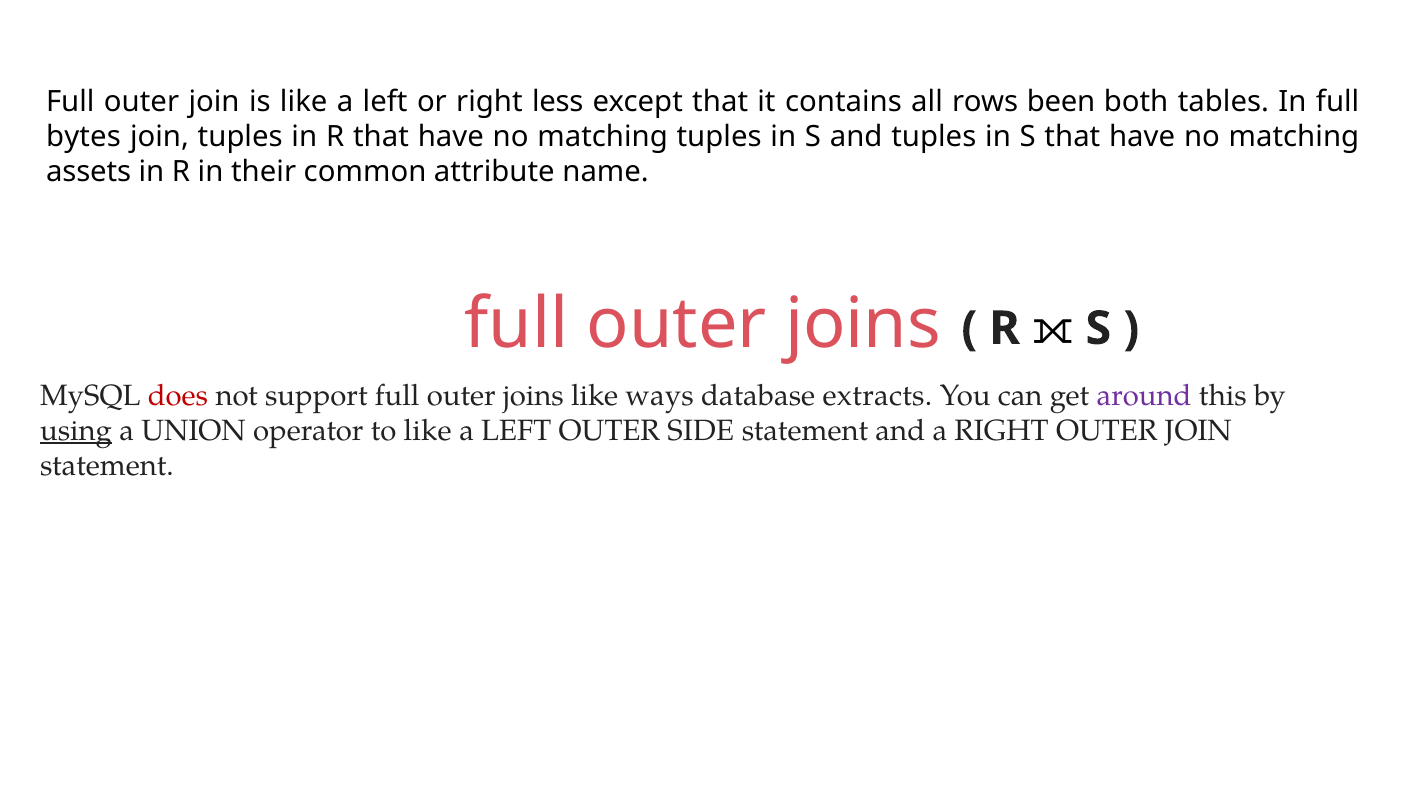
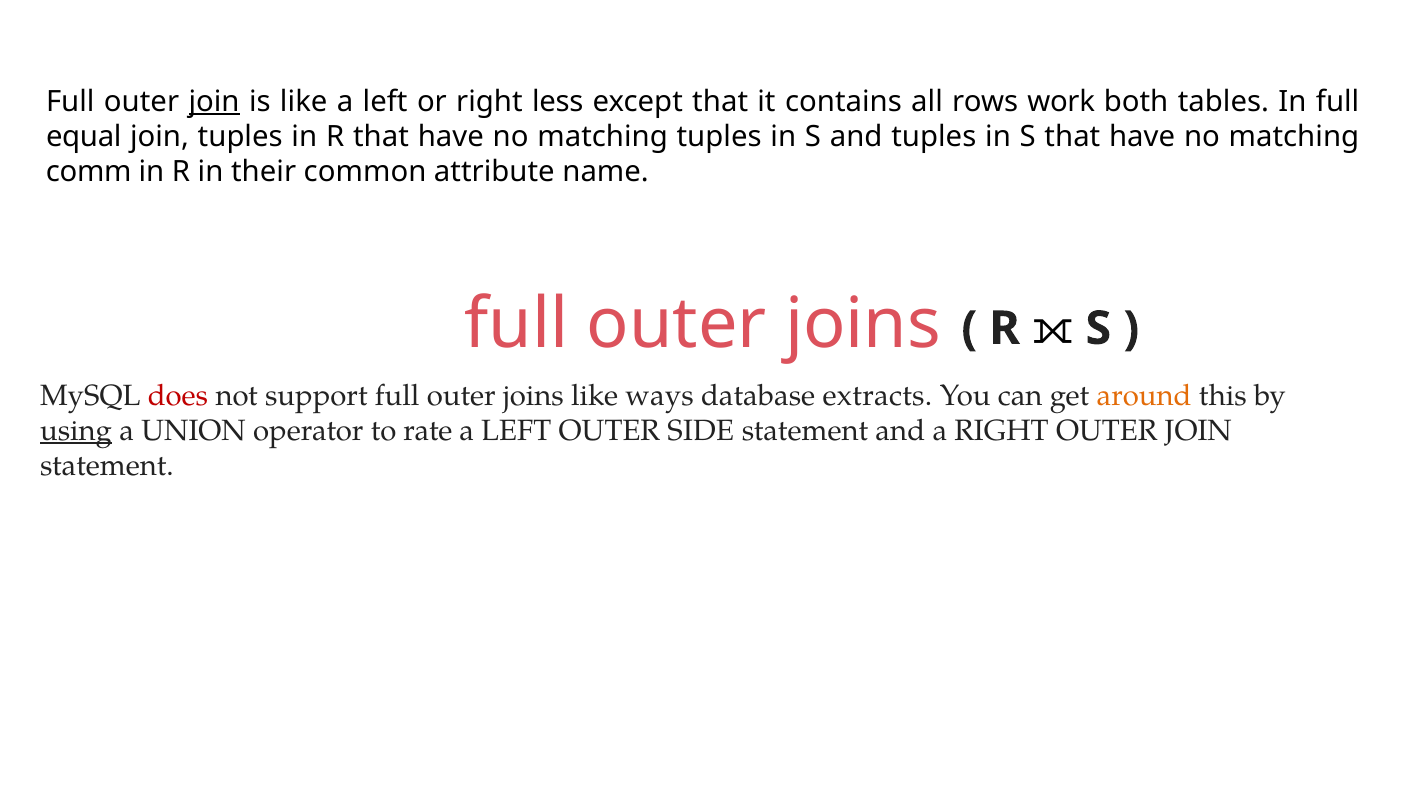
join underline: none -> present (214, 101)
been: been -> work (1061, 101)
bytes: bytes -> equal (84, 137)
assets: assets -> comm (89, 172)
around colour: purple -> orange (1144, 395)
to like: like -> rate (428, 431)
